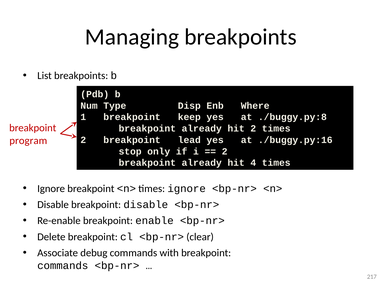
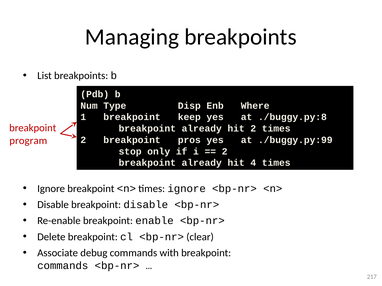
lead: lead -> pros (189, 140)
./buggy.py:16: ./buggy.py:16 -> ./buggy.py:99 (295, 140)
